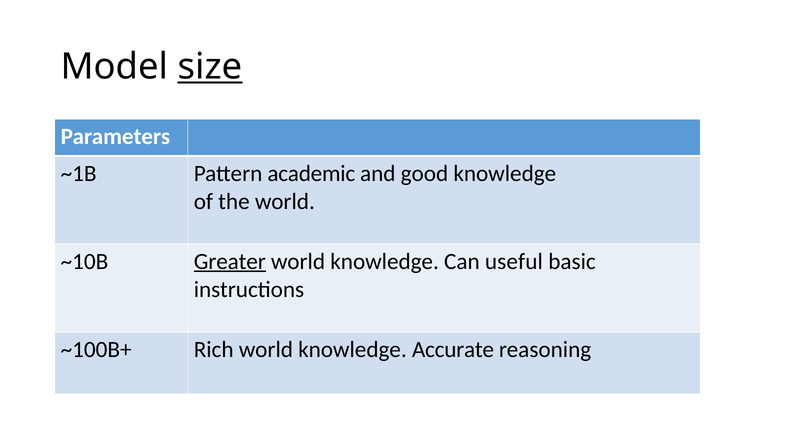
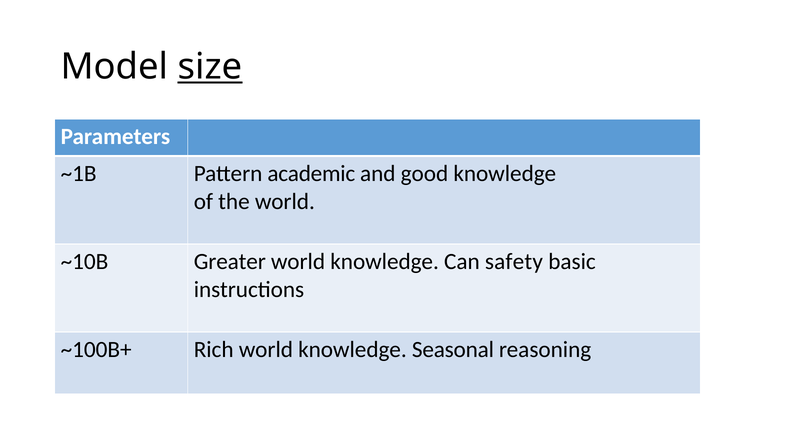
Greater underline: present -> none (230, 261)
useful: useful -> safety (514, 261)
Accurate: Accurate -> Seasonal (453, 349)
